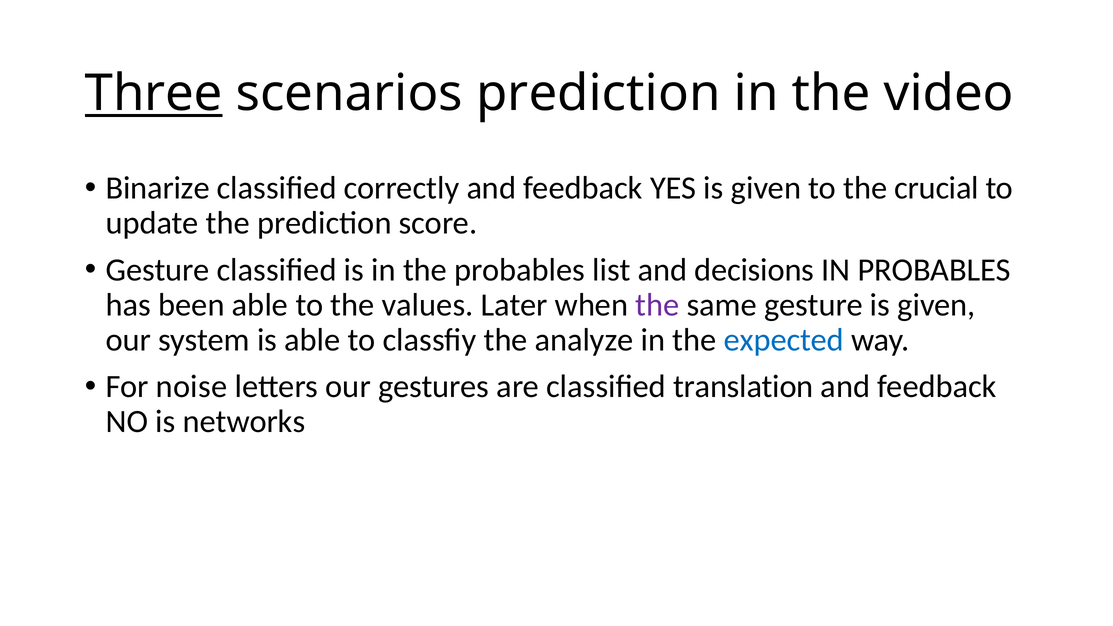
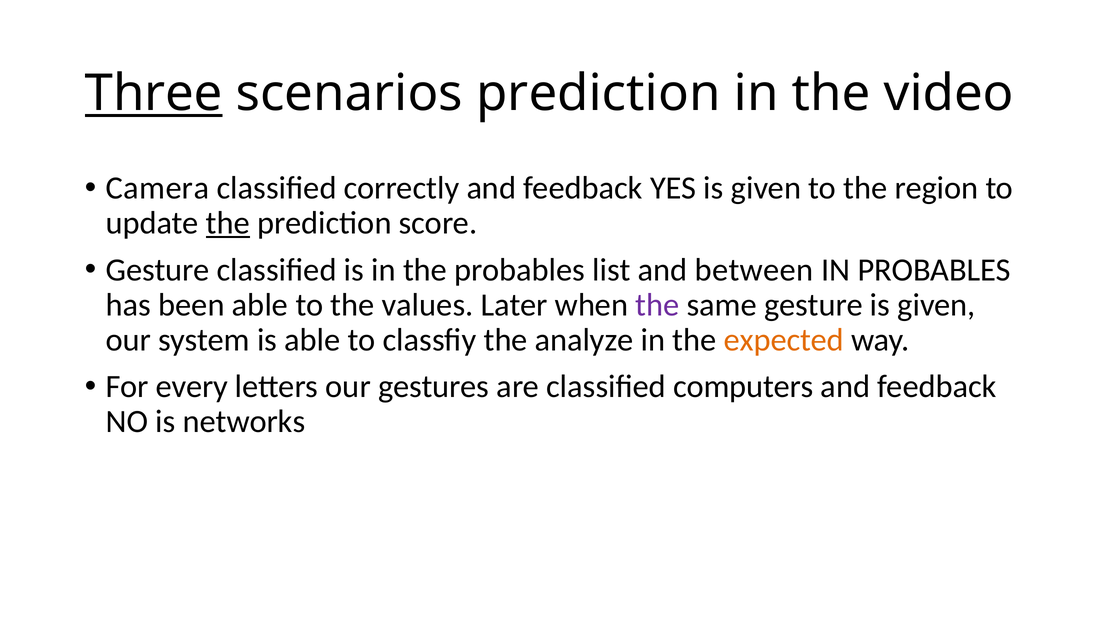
Binarize: Binarize -> Camera (157, 188)
crucial: crucial -> region (936, 188)
the underline: none -> present (228, 223)
decisions: decisions -> between (754, 270)
expected colour: blue -> orange (784, 340)
noise: noise -> every (192, 387)
translation: translation -> computers (743, 387)
